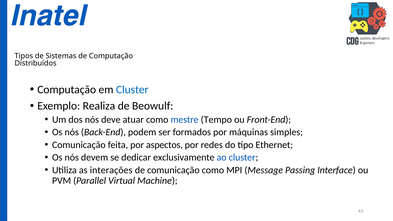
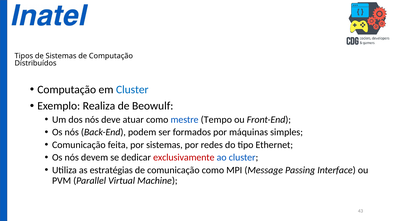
por aspectos: aspectos -> sistemas (164, 145)
exclusivamente colour: black -> red (184, 157)
interações: interações -> estratégias (111, 170)
